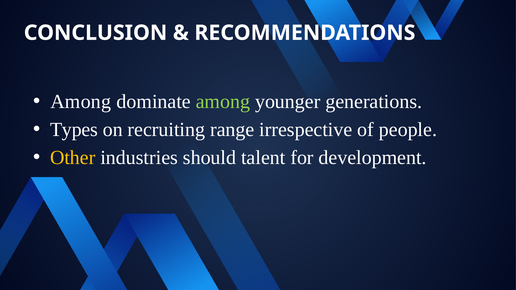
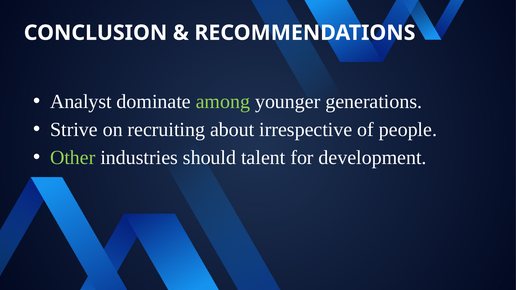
Among: Among -> Analyst (81, 102)
Types: Types -> Strive (74, 130)
range: range -> about (232, 130)
Other colour: yellow -> light green (73, 158)
